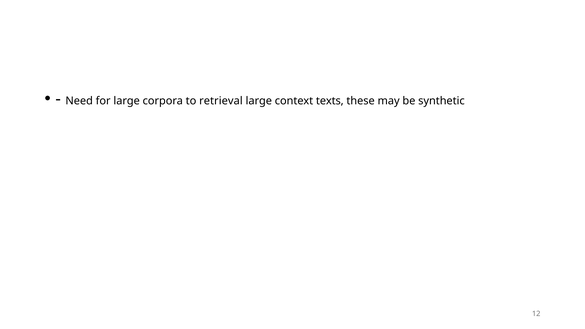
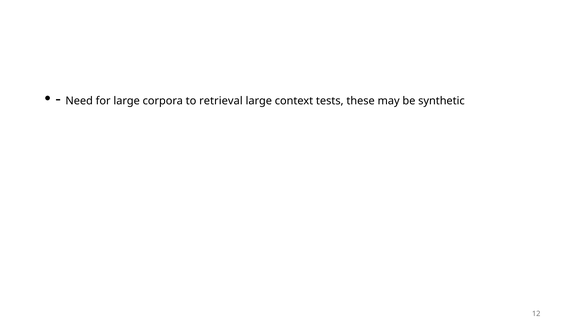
texts: texts -> tests (330, 101)
